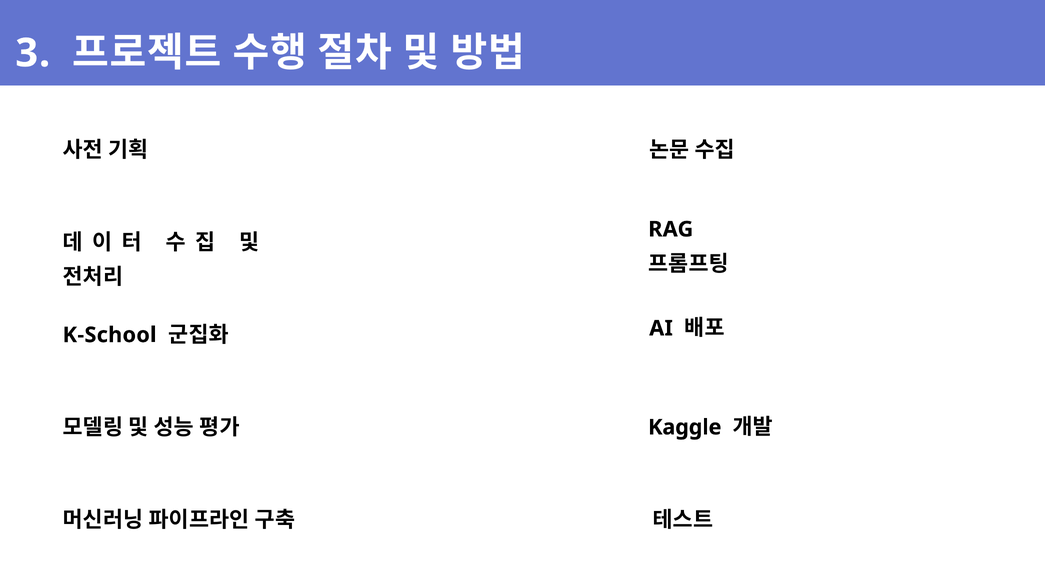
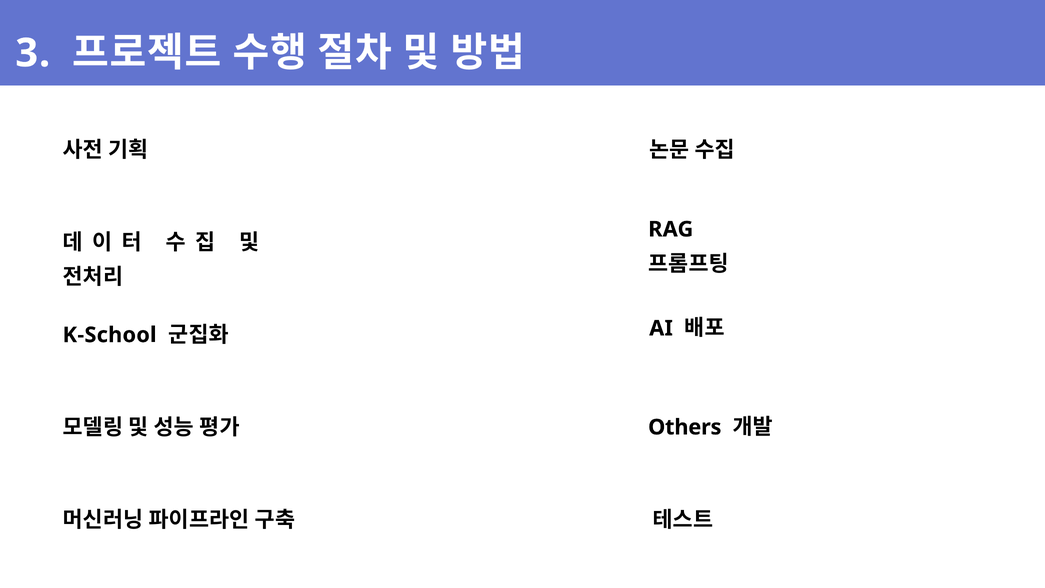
Kaggle: Kaggle -> Others (685, 427)
